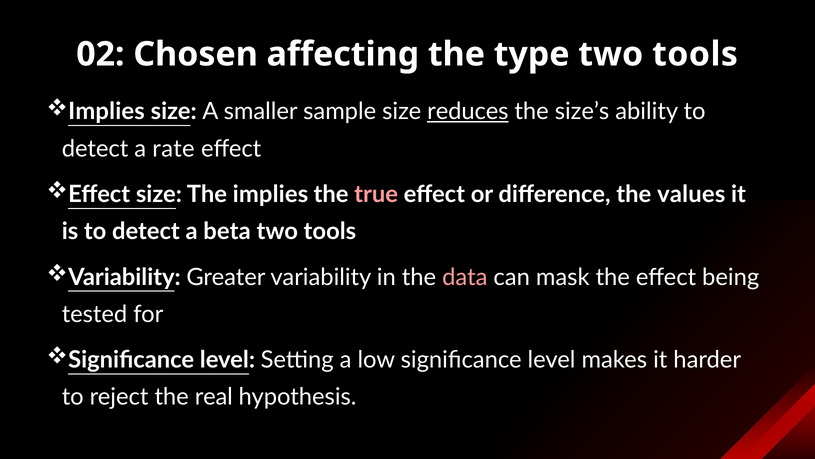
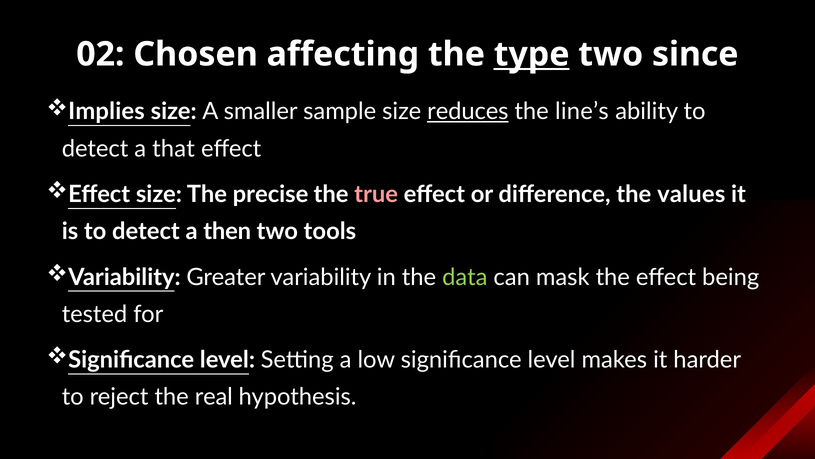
type underline: none -> present (532, 54)
tools: tools -> since (695, 54)
size’s: size’s -> line’s (582, 111)
rate: rate -> that (174, 149)
The implies: implies -> precise (271, 194)
beta: beta -> then (227, 231)
data colour: pink -> light green (465, 277)
